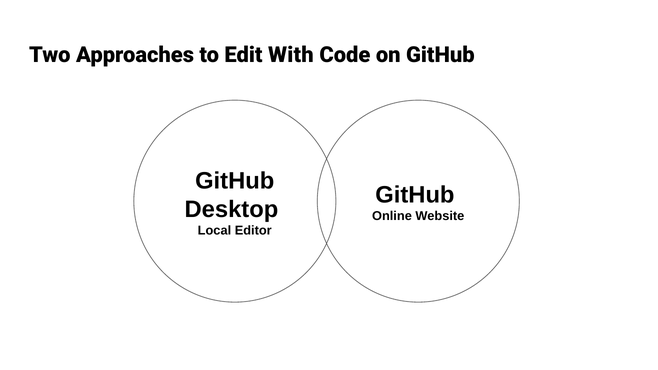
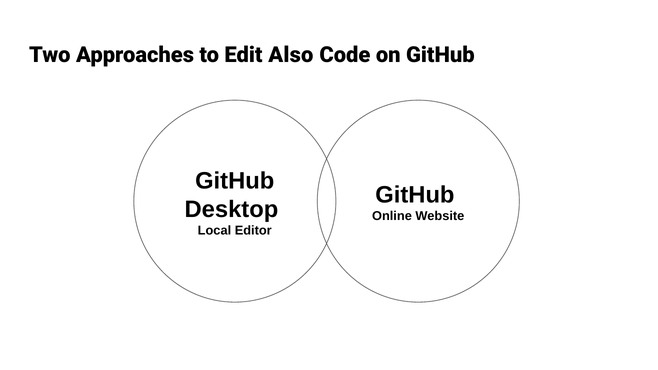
With: With -> Also (291, 55)
